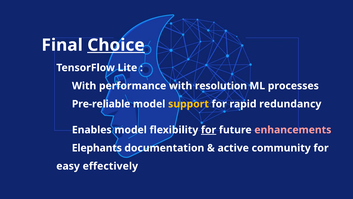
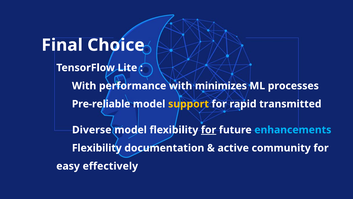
Choice underline: present -> none (116, 45)
resolution: resolution -> minimizes (221, 86)
redundancy: redundancy -> transmitted (290, 104)
Enables: Enables -> Diverse (92, 130)
enhancements colour: pink -> light blue (293, 130)
Elephants: Elephants -> Flexibility (97, 148)
